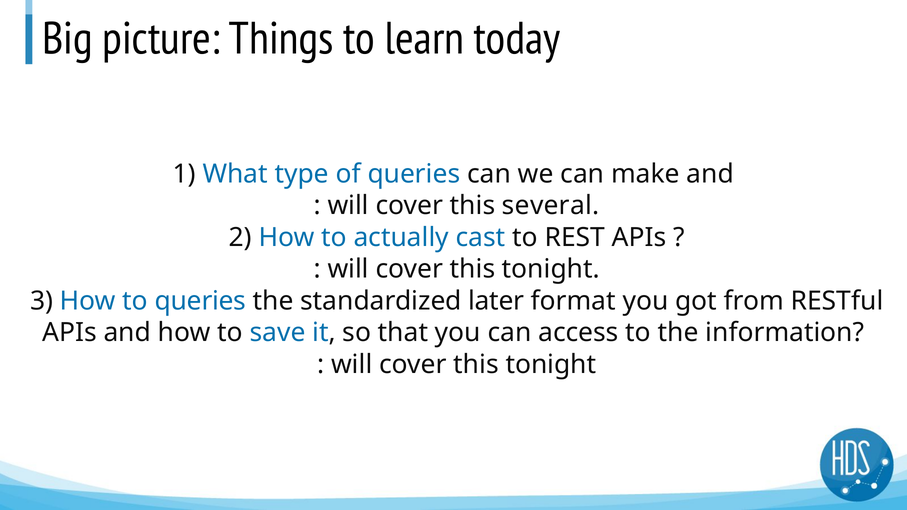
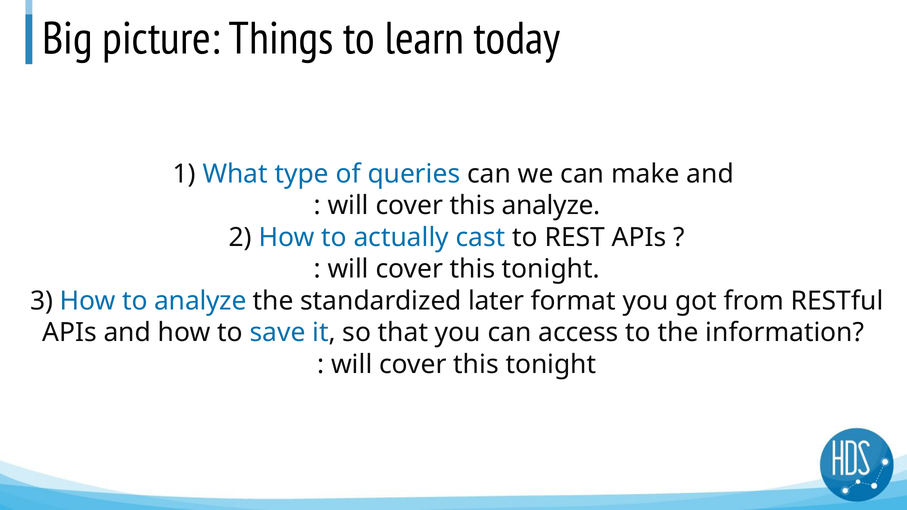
this several: several -> analyze (551, 206)
to queries: queries -> analyze (200, 301)
